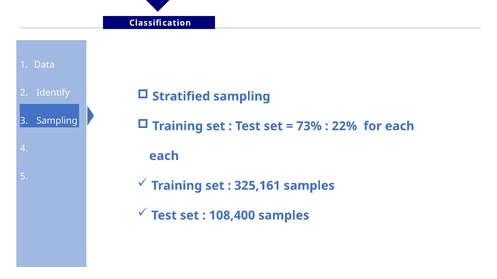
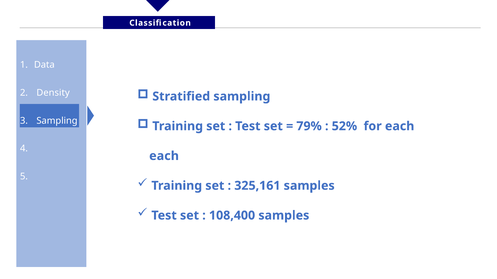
Identify: Identify -> Density (53, 93)
73%: 73% -> 79% (309, 126)
22%: 22% -> 52% (344, 126)
